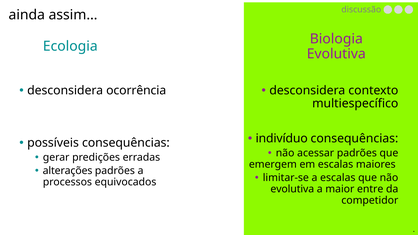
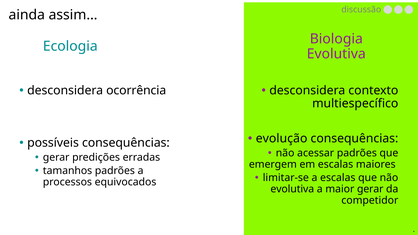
indivíduo: indivíduo -> evolução (282, 139)
alterações: alterações -> tamanhos (68, 171)
maior entre: entre -> gerar (370, 189)
